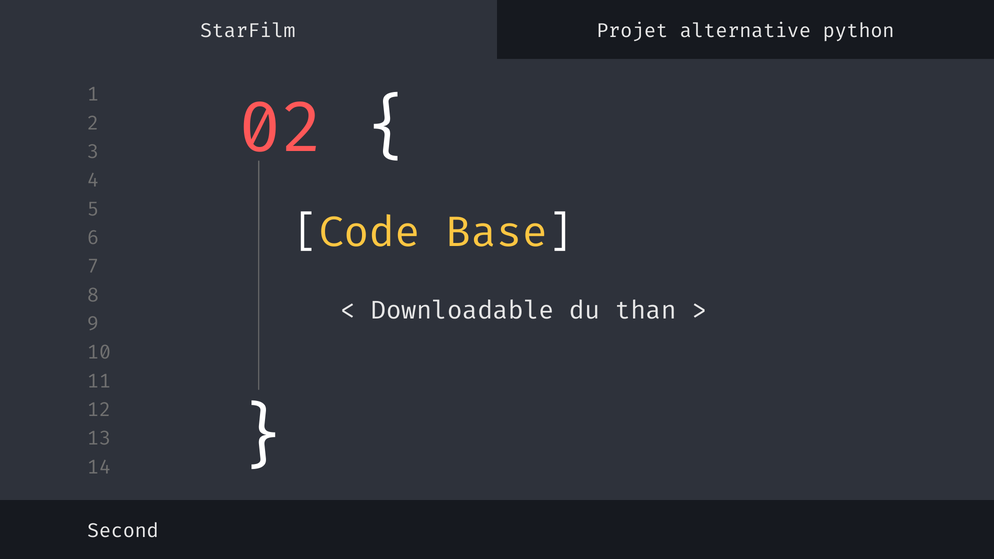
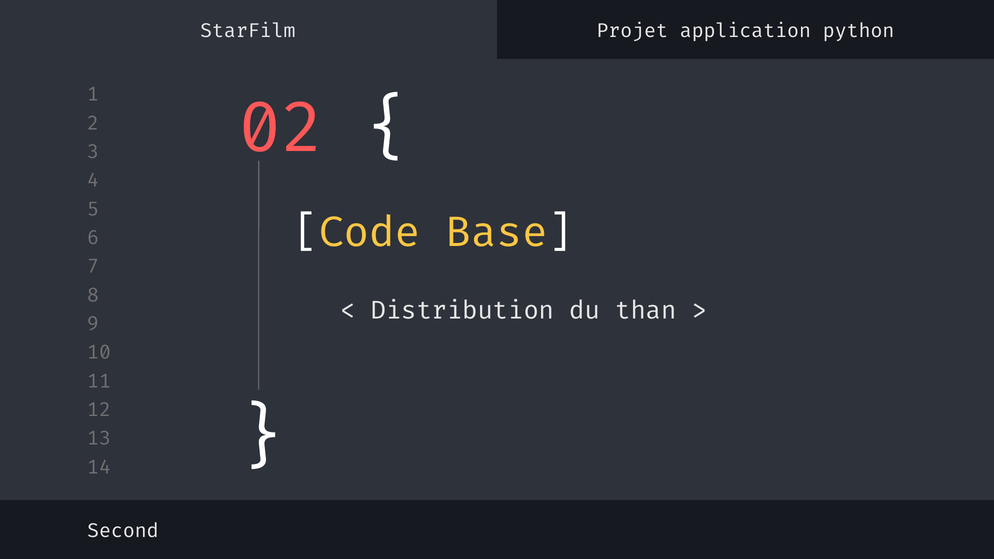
alternative: alternative -> application (745, 31)
Downloadable: Downloadable -> Distribution (462, 310)
